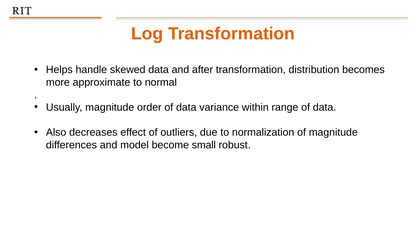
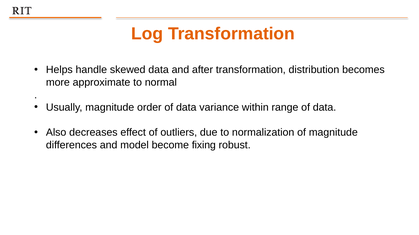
small: small -> fixing (204, 145)
